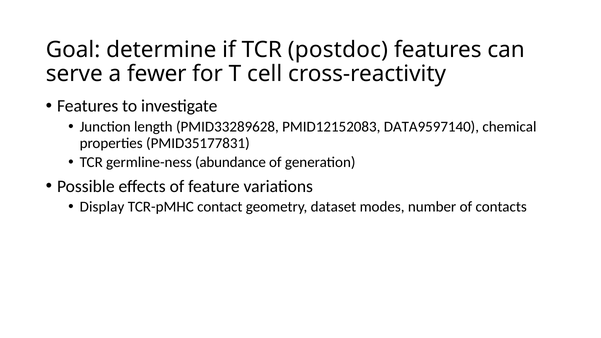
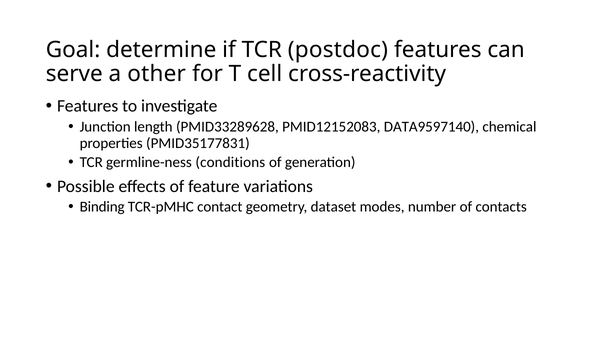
fewer: fewer -> other (157, 74)
abundance: abundance -> conditions (230, 162)
Display: Display -> Binding (102, 207)
